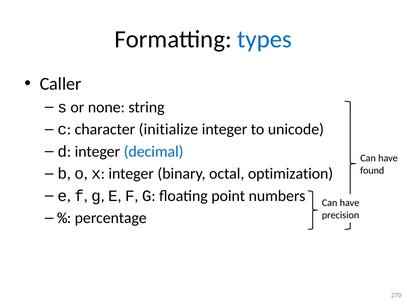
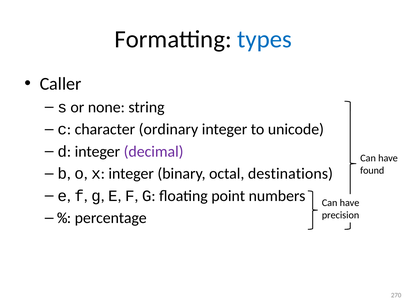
initialize: initialize -> ordinary (168, 129)
decimal colour: blue -> purple (154, 152)
optimization: optimization -> destinations (290, 174)
